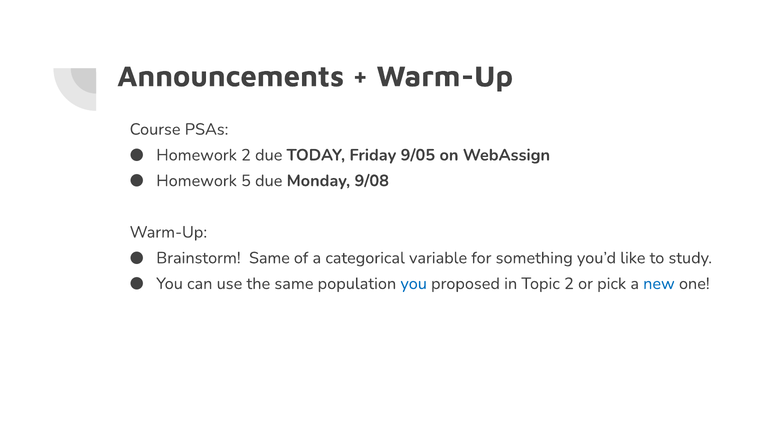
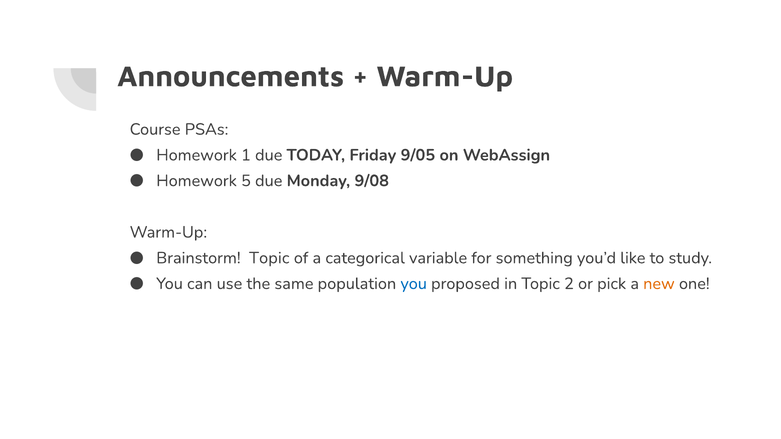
Homework 2: 2 -> 1 (246, 155)
Brainstorm Same: Same -> Topic (269, 258)
new colour: blue -> orange (659, 284)
